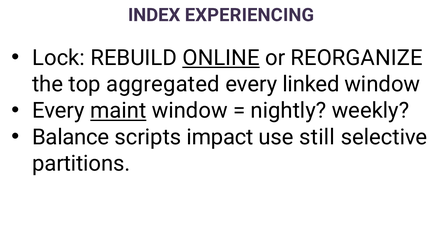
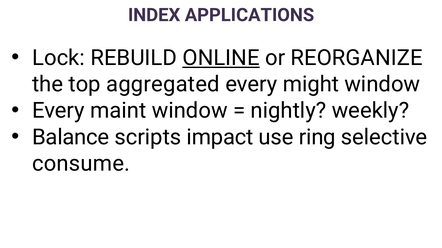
EXPERIENCING: EXPERIENCING -> APPLICATIONS (249, 15)
linked: linked -> might (311, 84)
maint underline: present -> none (118, 111)
still: still -> ring (317, 137)
partitions: partitions -> consume (81, 164)
